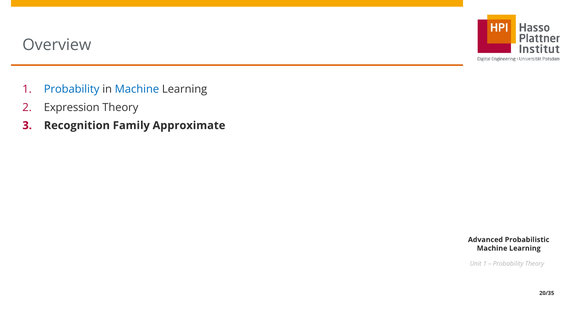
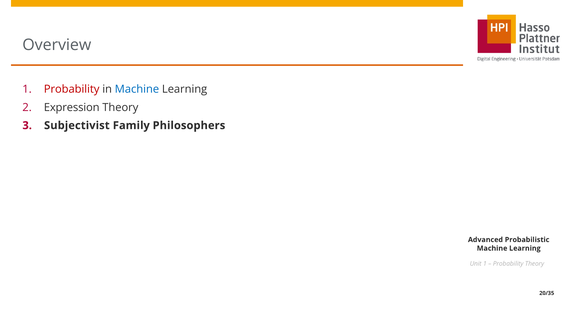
Probability colour: blue -> red (72, 89)
Recognition: Recognition -> Subjectivist (77, 126)
Approximate: Approximate -> Philosophers (189, 126)
